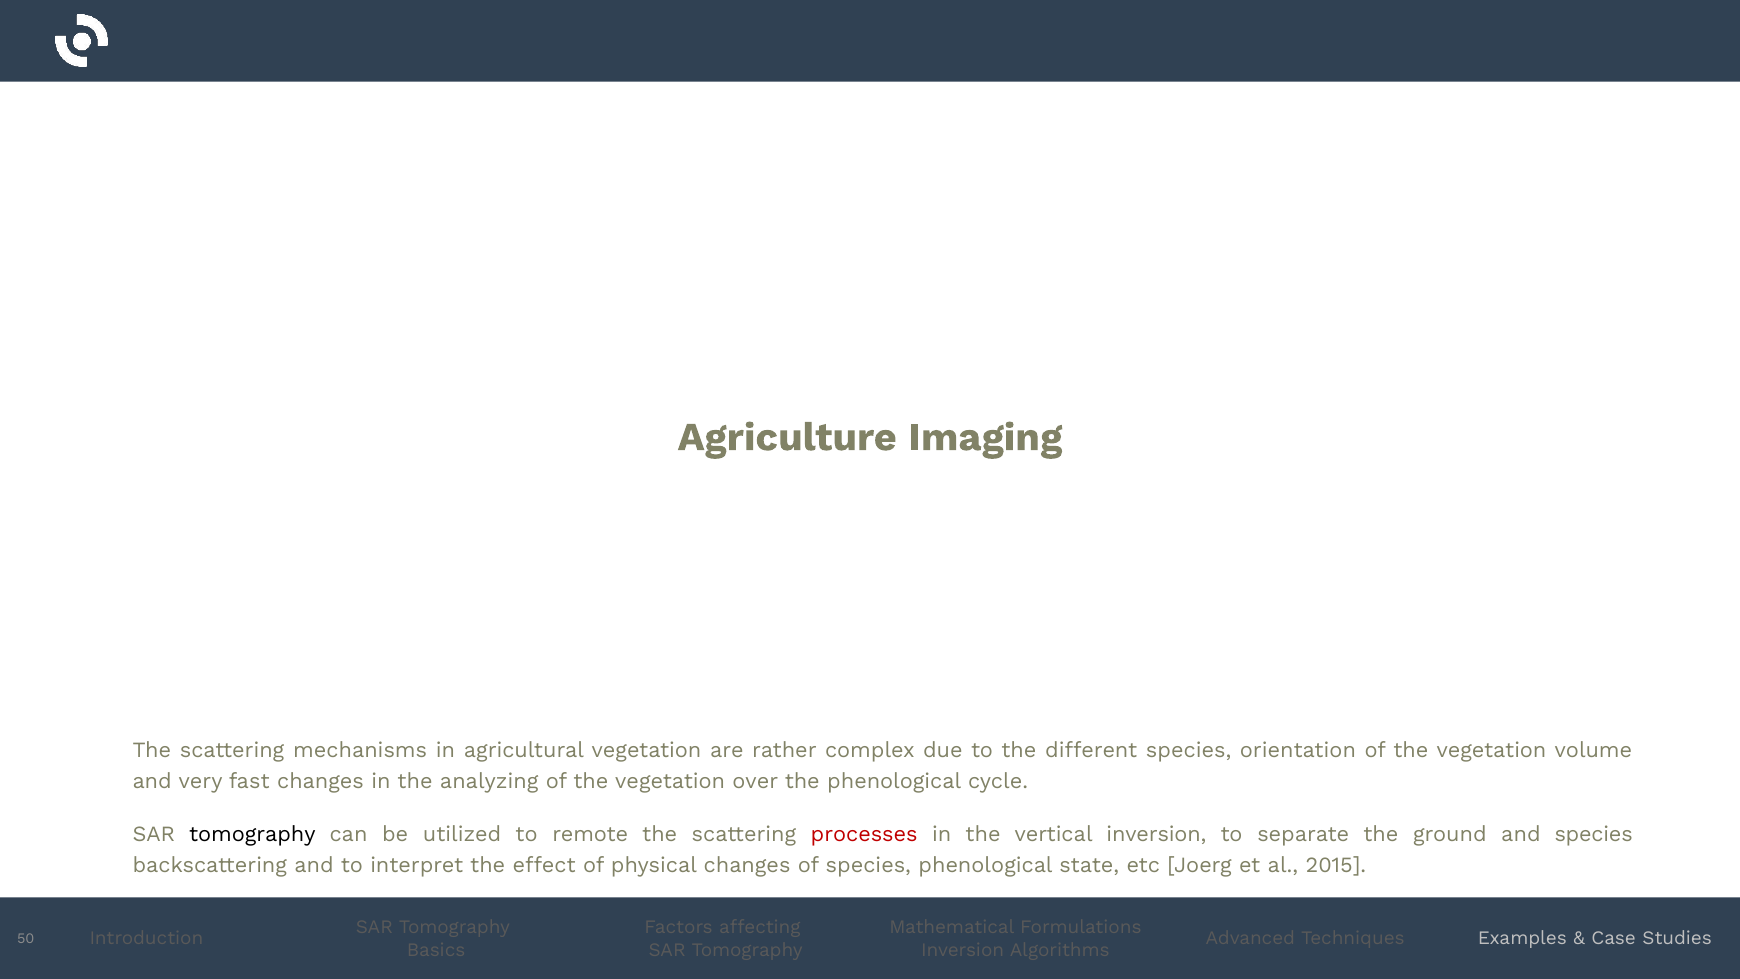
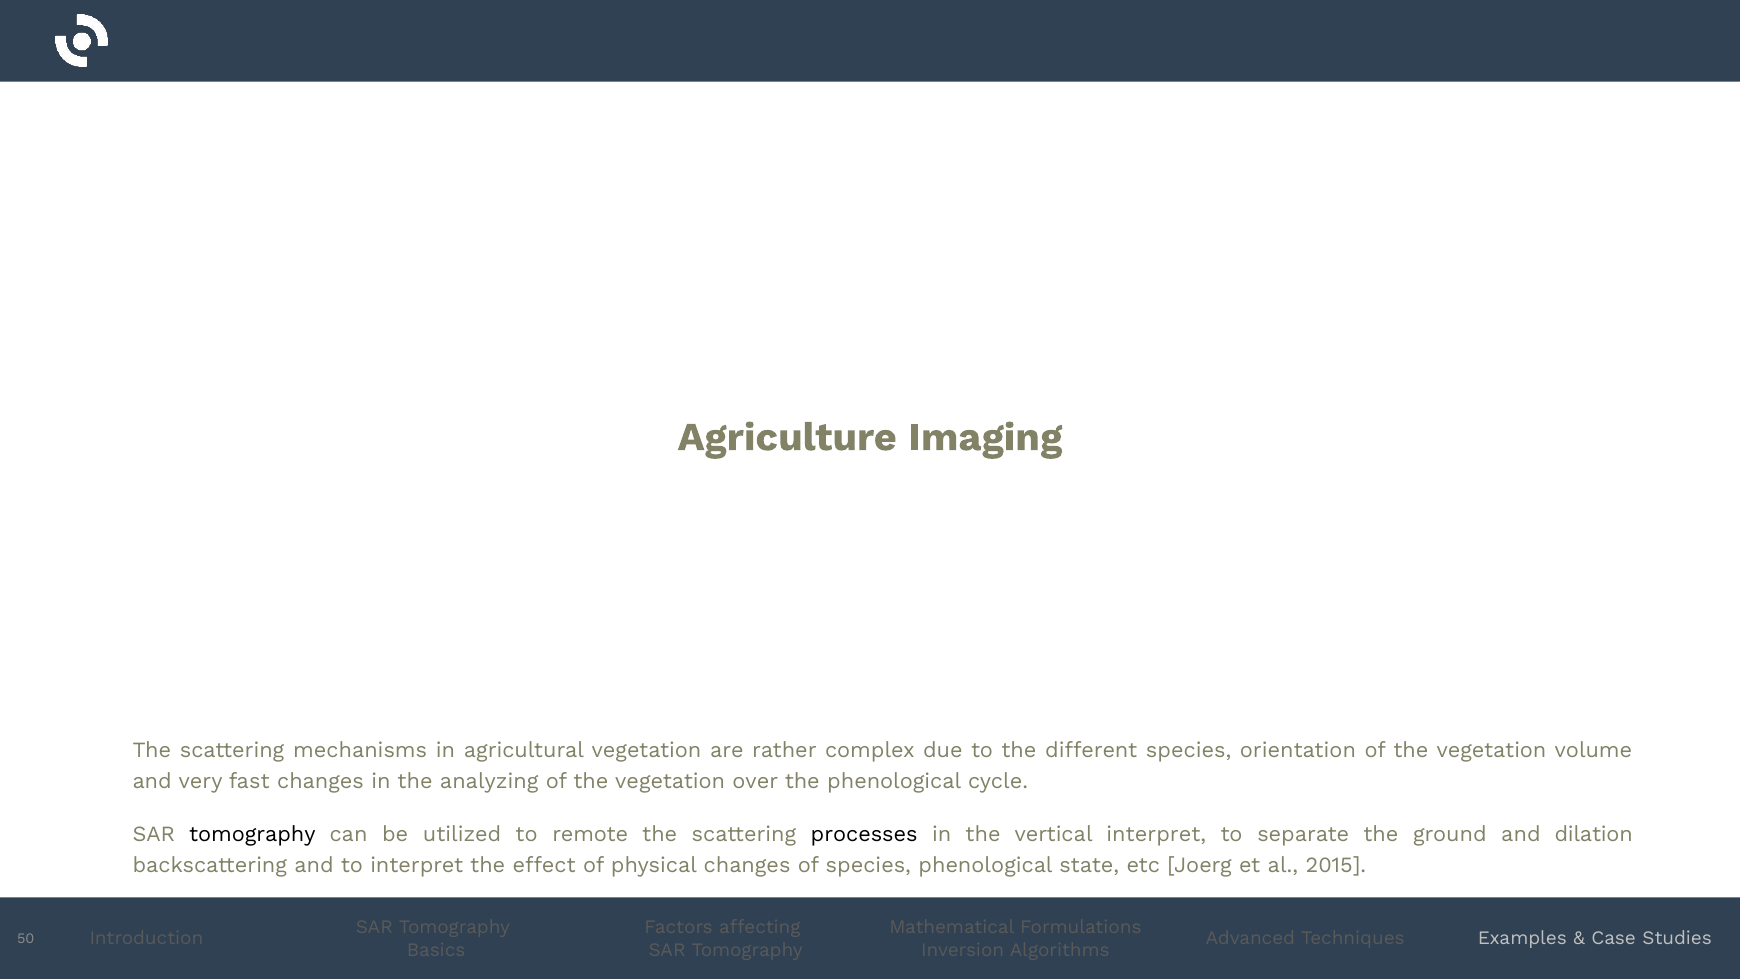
processes colour: red -> black (864, 834)
vertical inversion: inversion -> interpret (1156, 834)
and species: species -> dilation (1594, 834)
